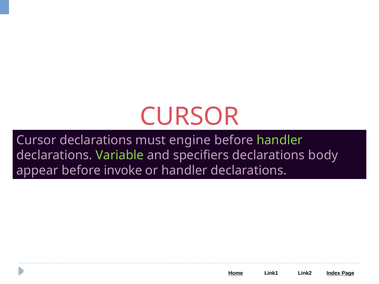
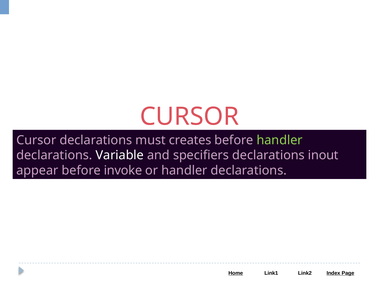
engine: engine -> creates (190, 140)
Variable colour: light green -> white (120, 155)
body: body -> inout (323, 155)
